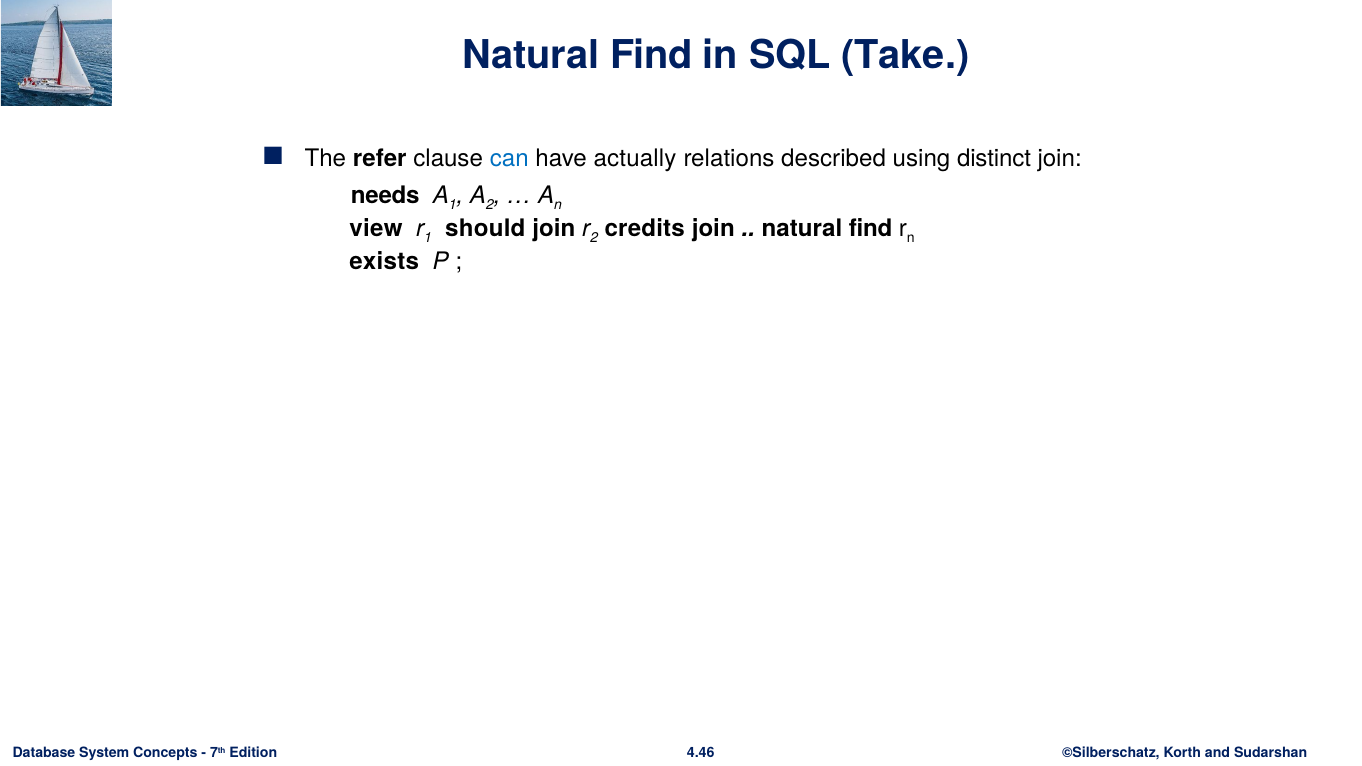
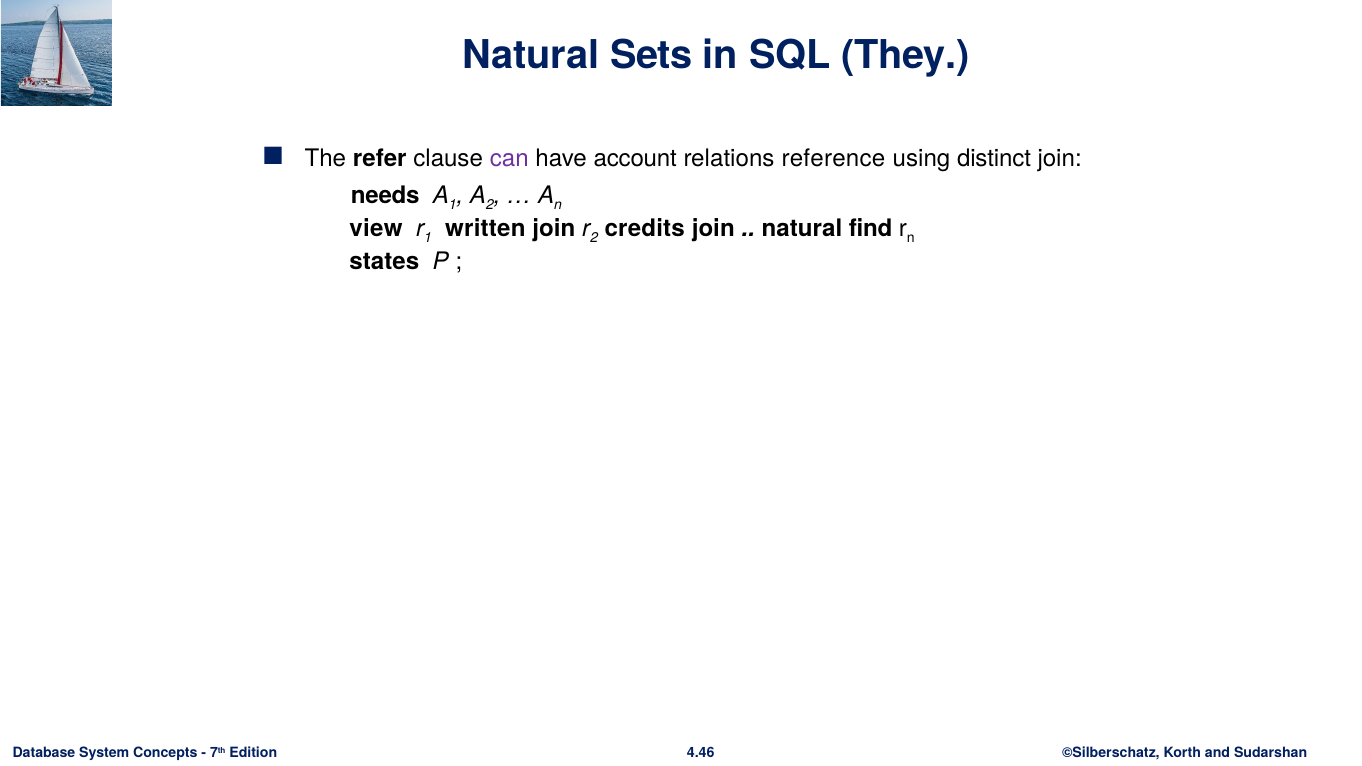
Find: Find -> Sets (651, 55)
Take: Take -> They (906, 55)
can colour: blue -> purple (509, 158)
actually: actually -> account (635, 158)
described: described -> reference (833, 158)
should: should -> written (485, 229)
exists: exists -> states (384, 261)
